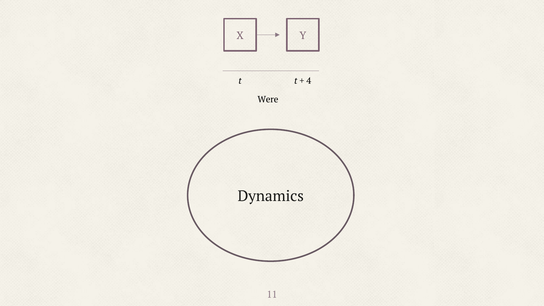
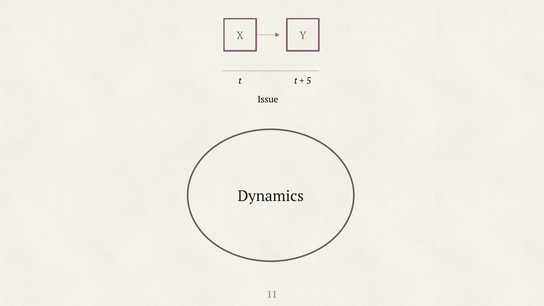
4: 4 -> 5 (309, 81)
Were: Were -> Issue (268, 99)
